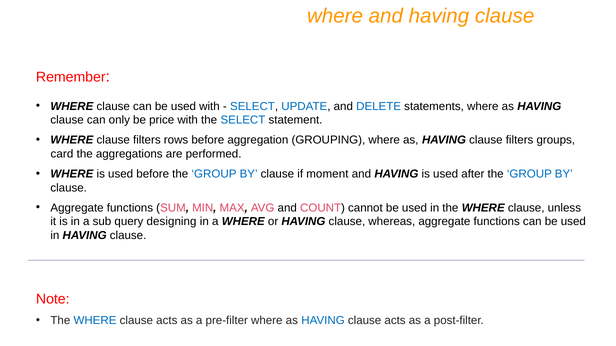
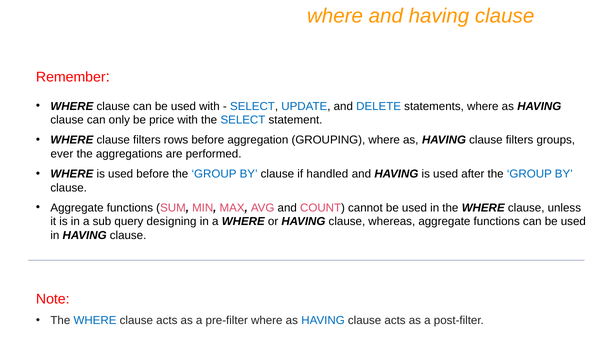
card: card -> ever (62, 154)
moment: moment -> handled (327, 174)
